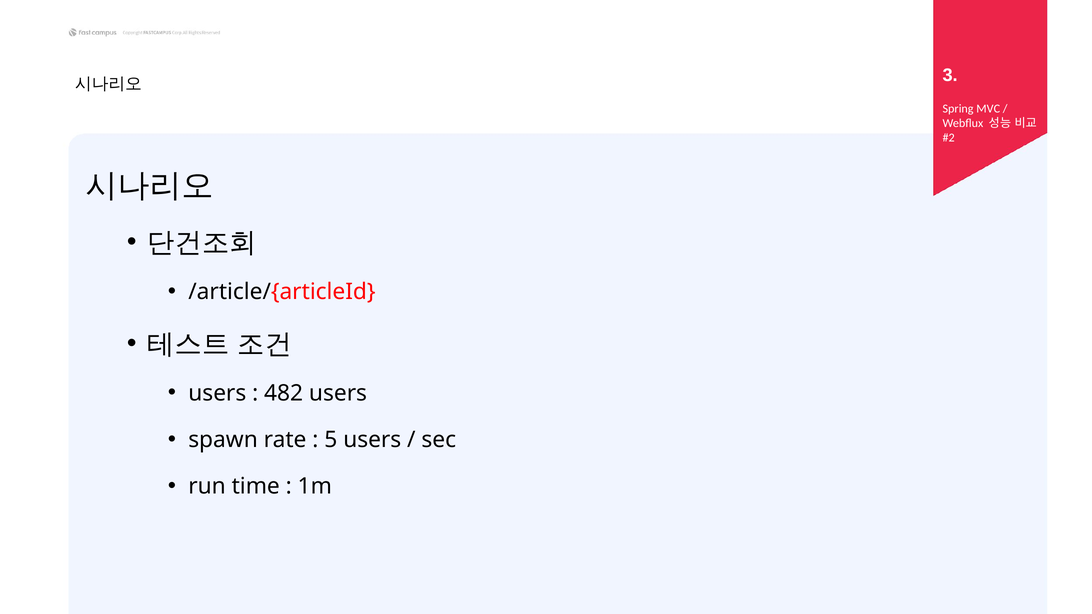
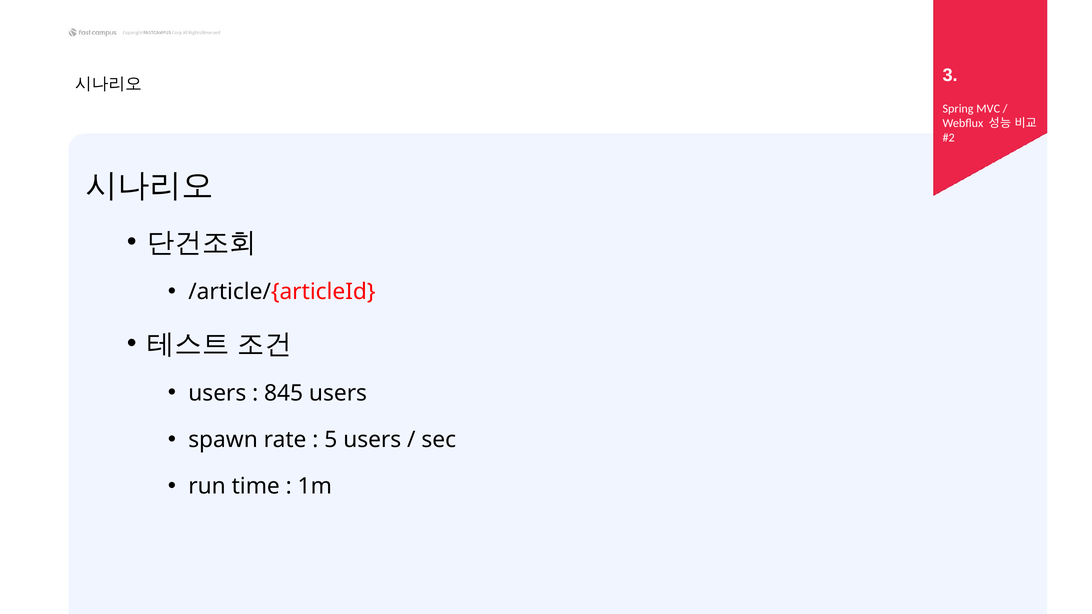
482: 482 -> 845 (284, 393)
